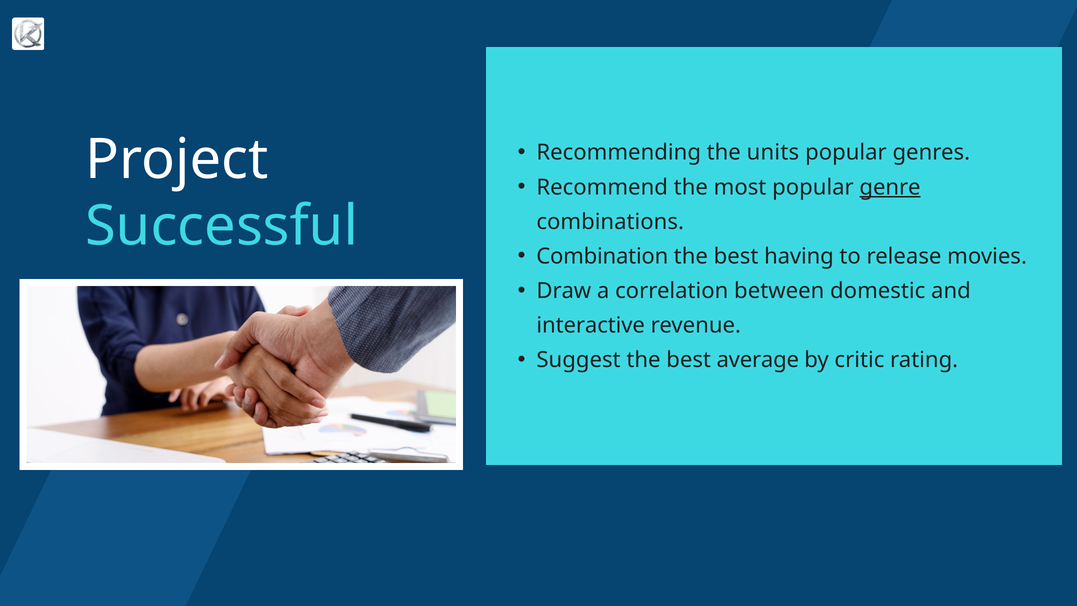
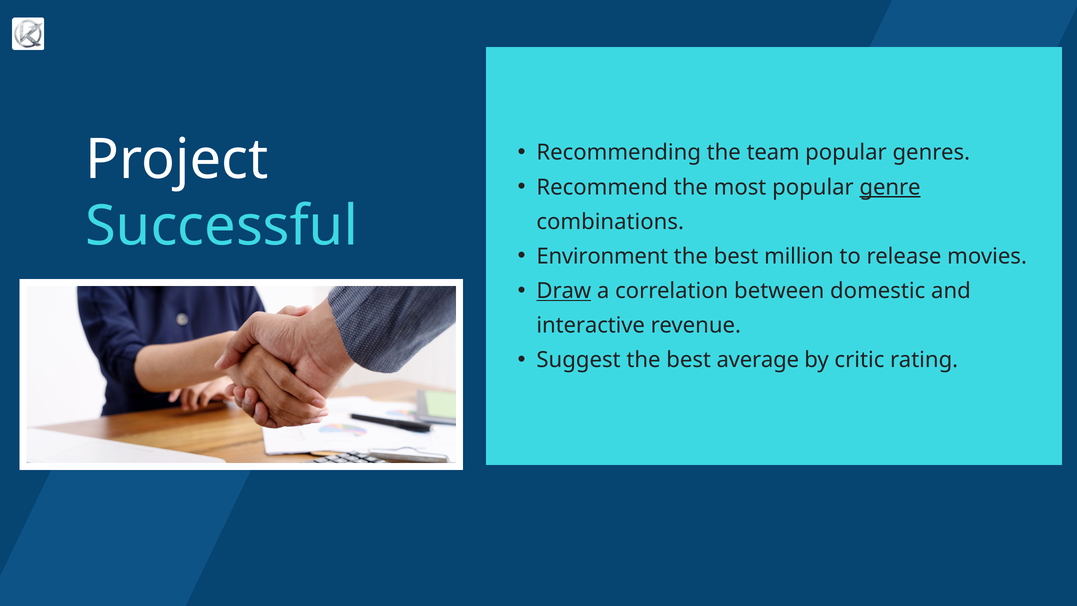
units: units -> team (773, 153)
Combination: Combination -> Environment (602, 256)
having: having -> million (799, 256)
Draw underline: none -> present (564, 291)
